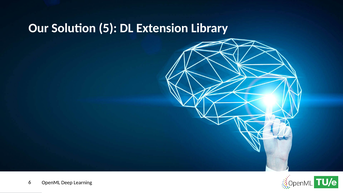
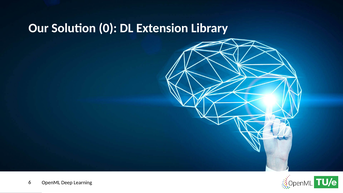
5: 5 -> 0 (108, 28)
